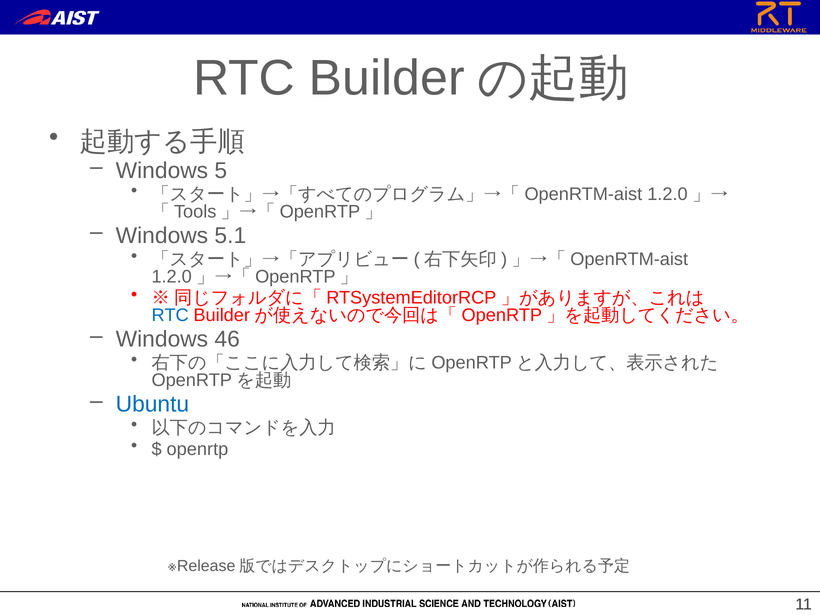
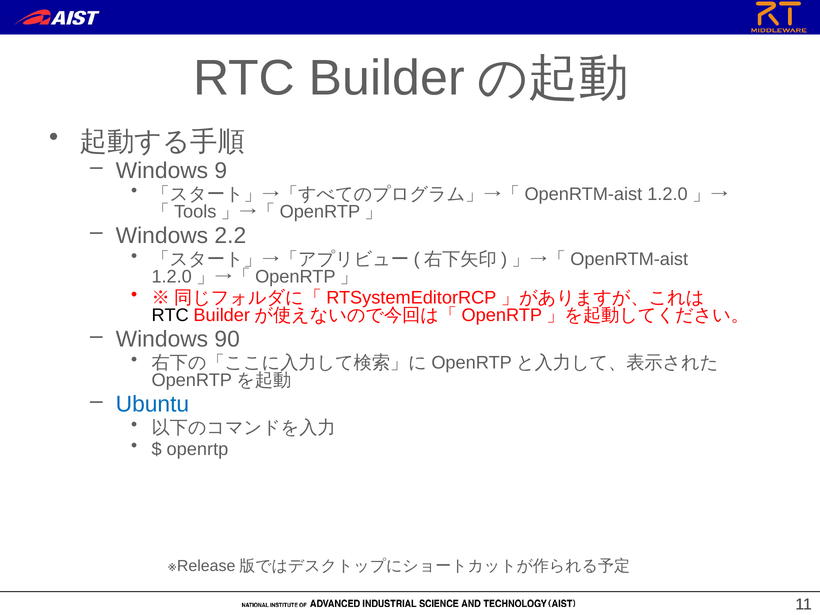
5: 5 -> 9 (221, 171)
5.1: 5.1 -> 2.2 (230, 236)
RTC colour: blue -> black (170, 315)
46: 46 -> 90 (227, 339)
